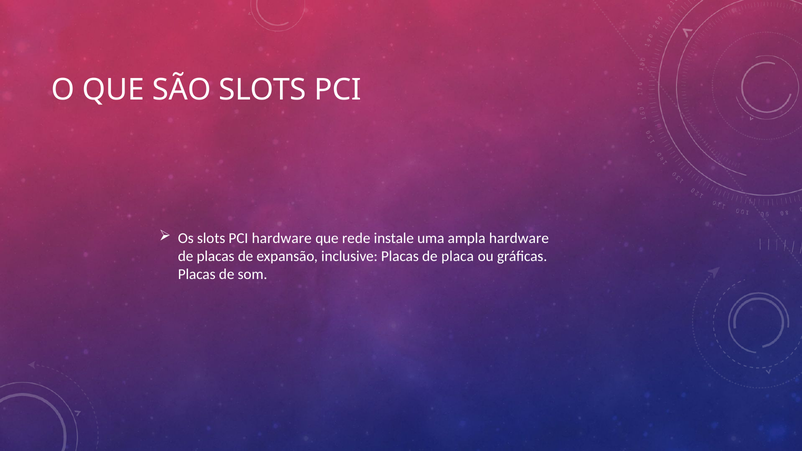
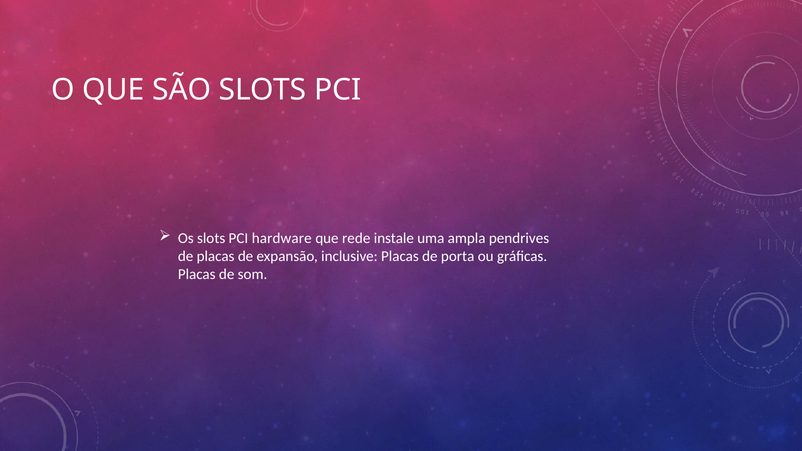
ampla hardware: hardware -> pendrives (519, 238)
placa: placa -> porta (458, 256)
